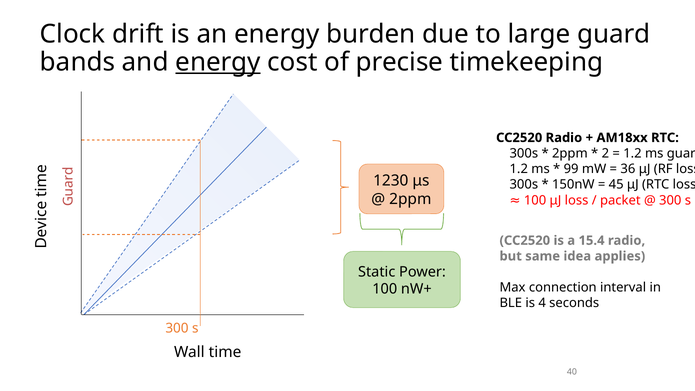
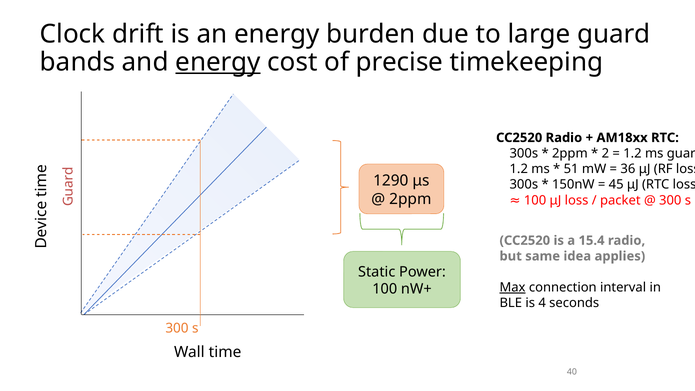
99: 99 -> 51 (571, 169)
1230: 1230 -> 1290 (391, 181)
Max underline: none -> present (513, 287)
